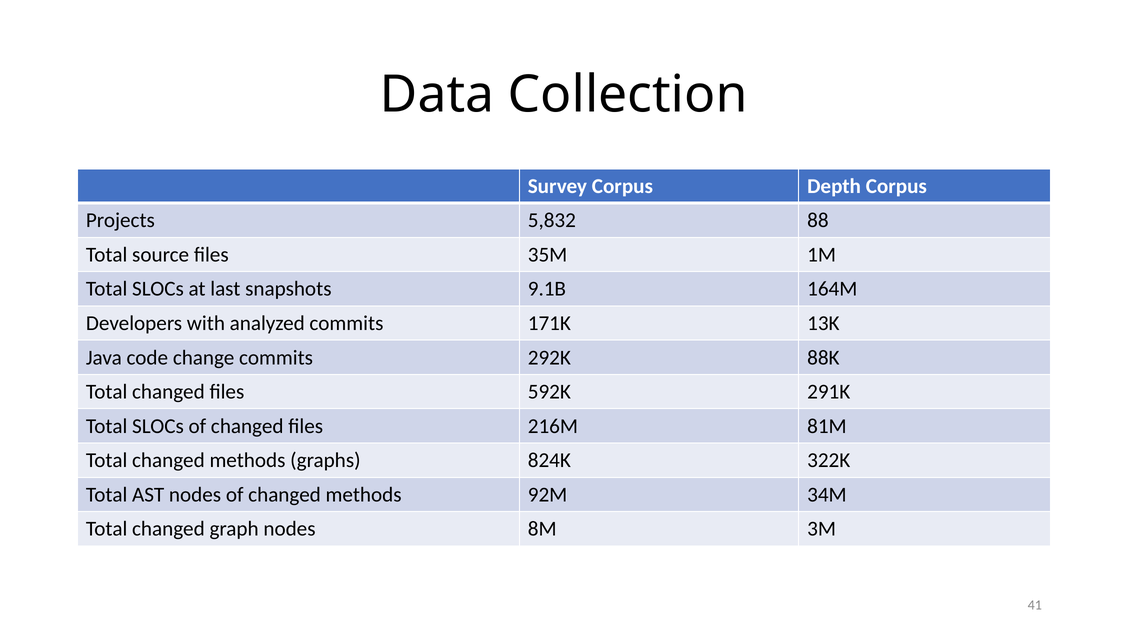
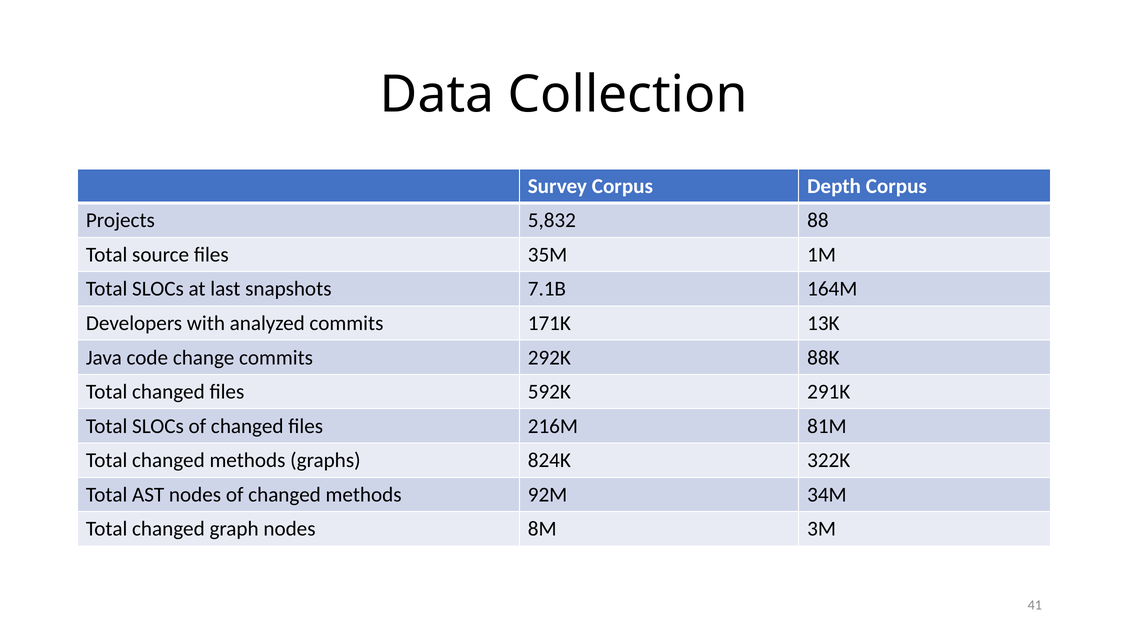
9.1B: 9.1B -> 7.1B (547, 289)
